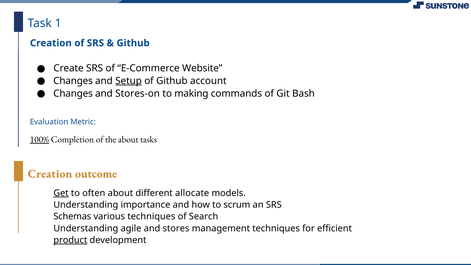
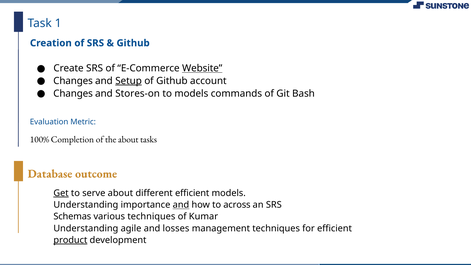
Website underline: none -> present (202, 68)
to making: making -> models (191, 93)
100% underline: present -> none (39, 139)
Creation: Creation -> Database (50, 174)
often: often -> serve (94, 193)
different allocate: allocate -> efficient (192, 193)
and underline: none -> present (181, 205)
scrum: scrum -> across (237, 205)
Search: Search -> Kumar (204, 217)
stores: stores -> losses (176, 228)
